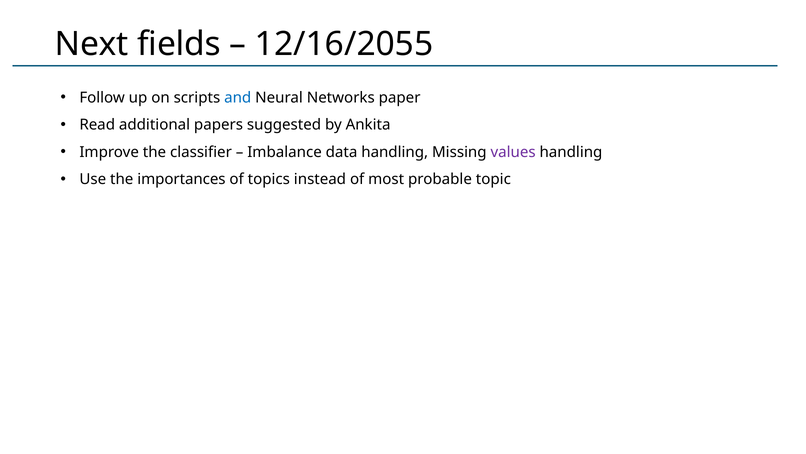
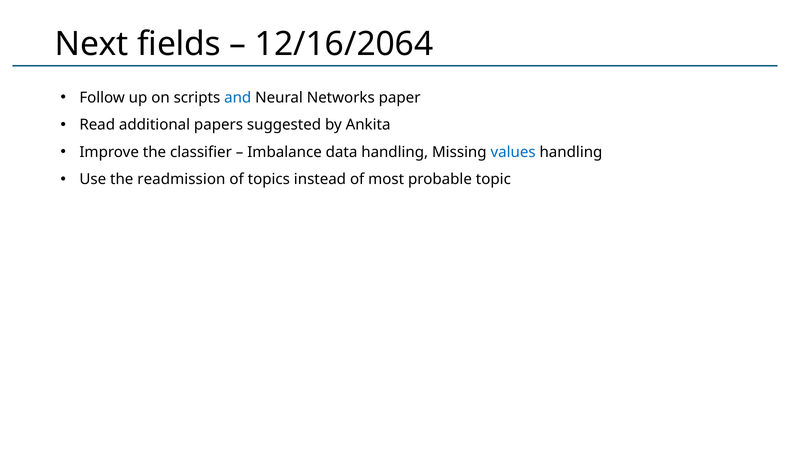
12/16/2055: 12/16/2055 -> 12/16/2064 (344, 44)
values colour: purple -> blue (513, 152)
importances: importances -> readmission (181, 179)
